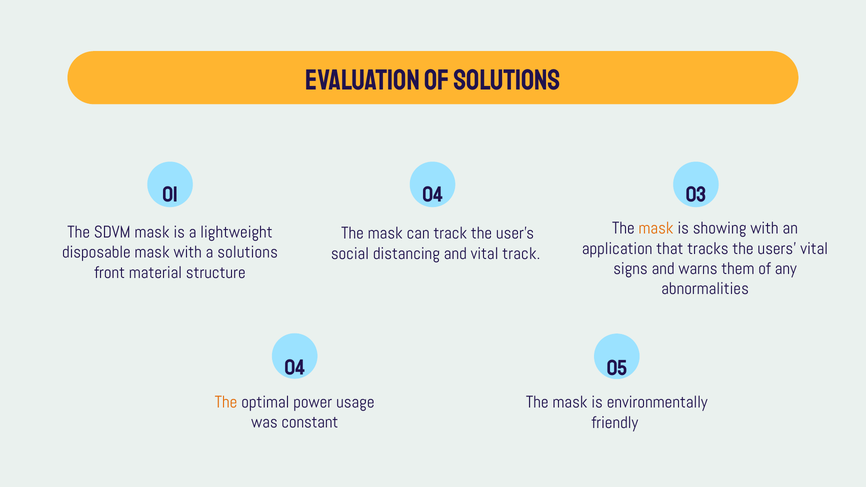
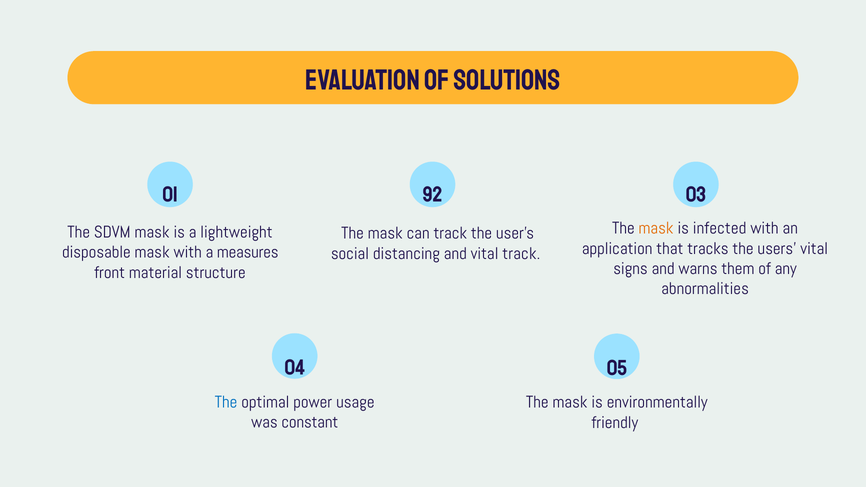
01 04: 04 -> 92 (432, 195)
showing: showing -> infected (720, 228)
a solutions: solutions -> measures (248, 252)
The colour: orange -> blue (226, 402)
